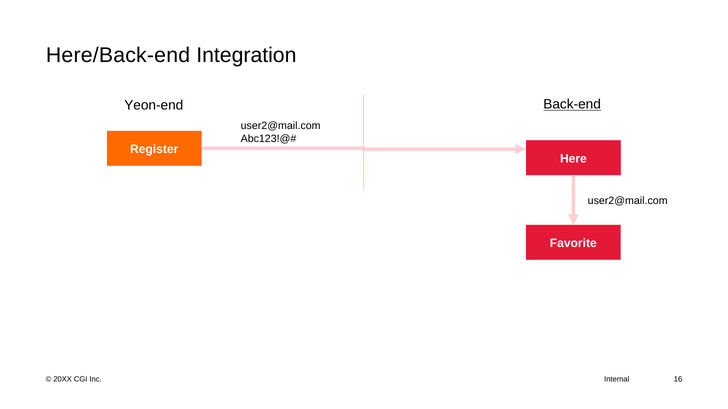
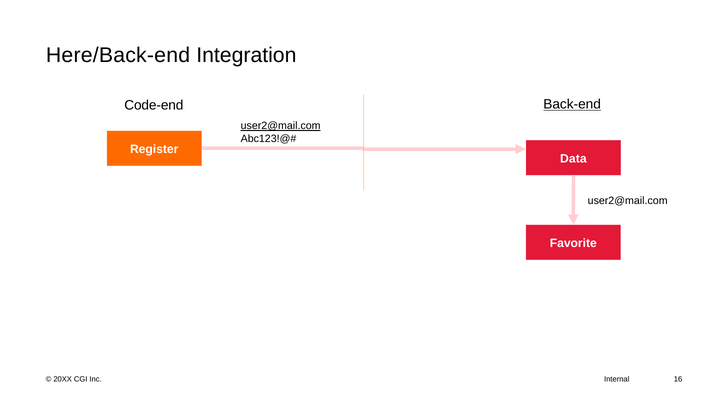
Yeon-end: Yeon-end -> Code-end (154, 105)
user2@mail.com underline: none -> present (281, 126)
Here: Here -> Data (573, 159)
